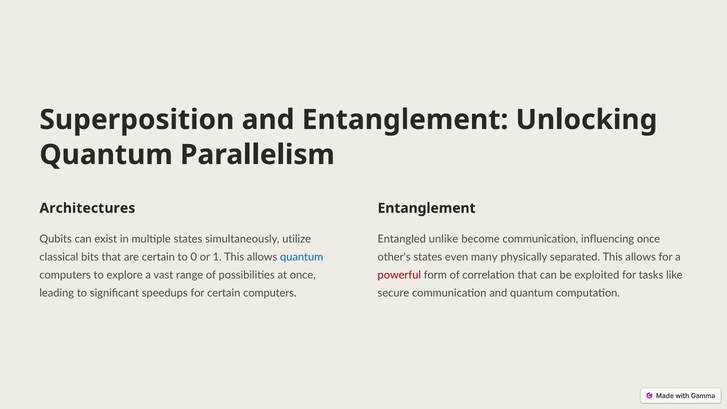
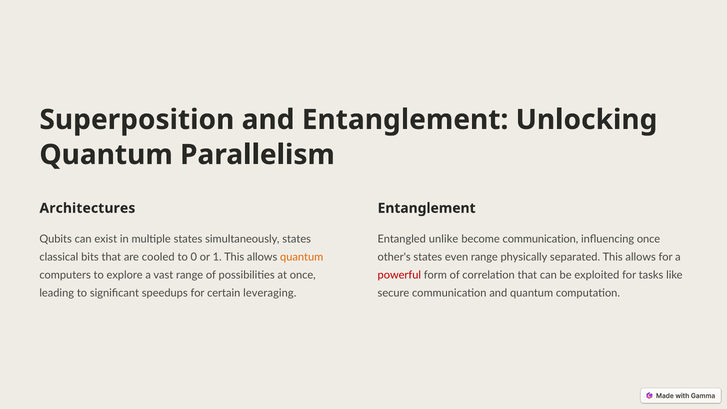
simultaneously utilize: utilize -> states (297, 239)
are certain: certain -> cooled (158, 257)
quantum colour: blue -> orange (302, 257)
even many: many -> range (484, 257)
certain computers: computers -> leveraging (270, 293)
